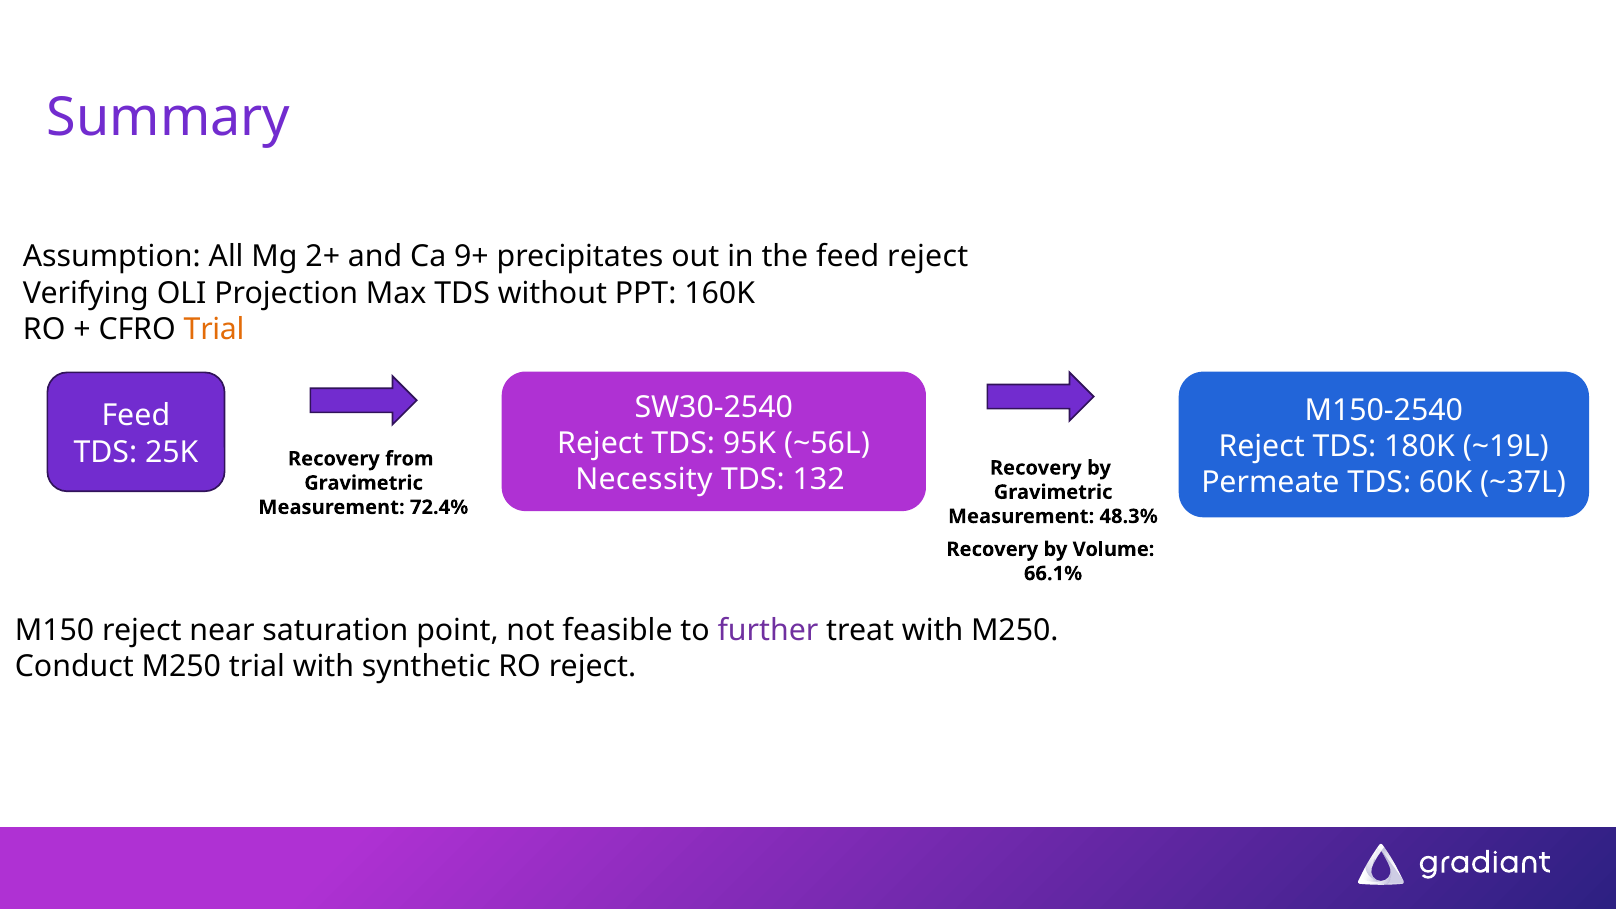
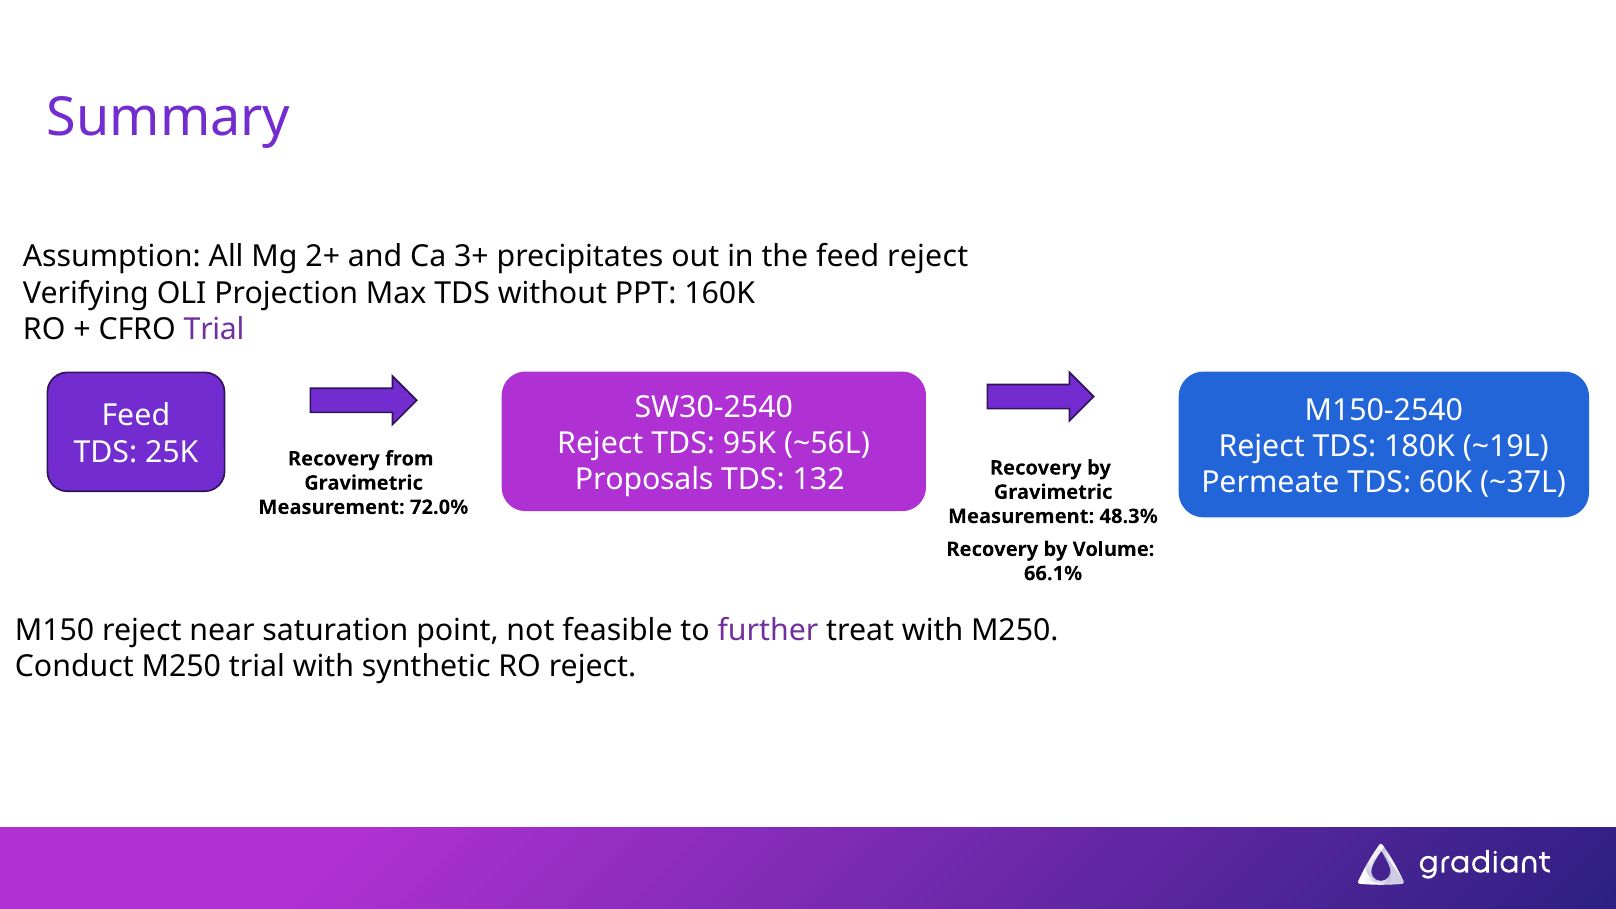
9+: 9+ -> 3+ (471, 257)
Trial colour: orange -> purple (214, 329)
Necessity: Necessity -> Proposals (644, 480)
72.4%: 72.4% -> 72.0% (439, 507)
